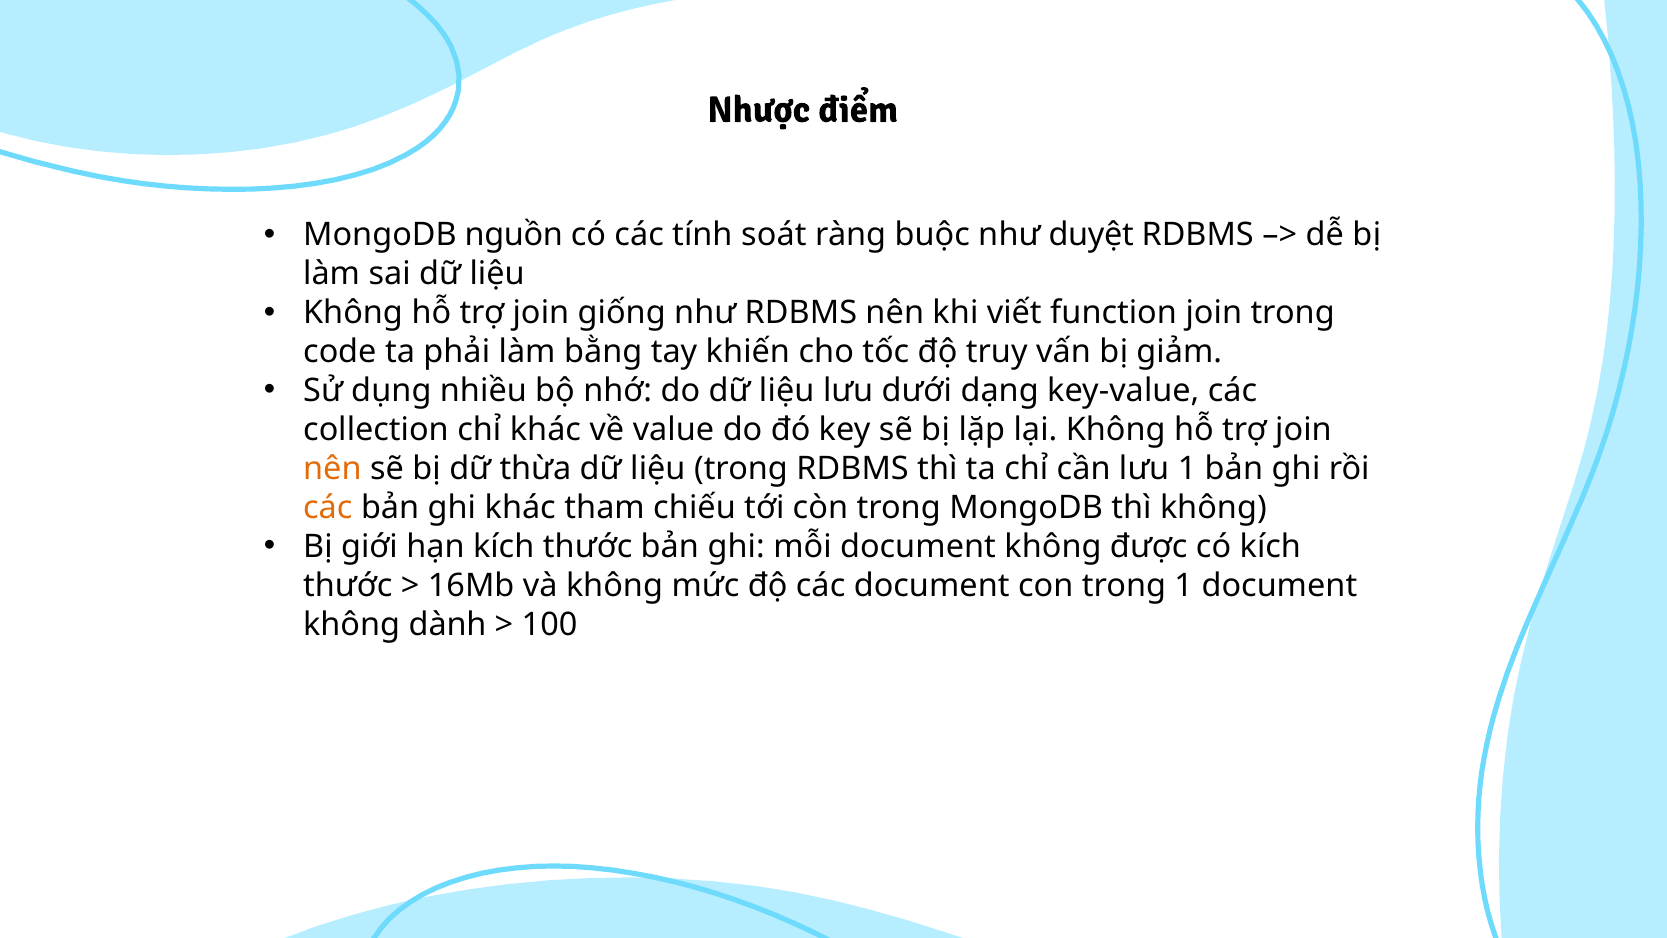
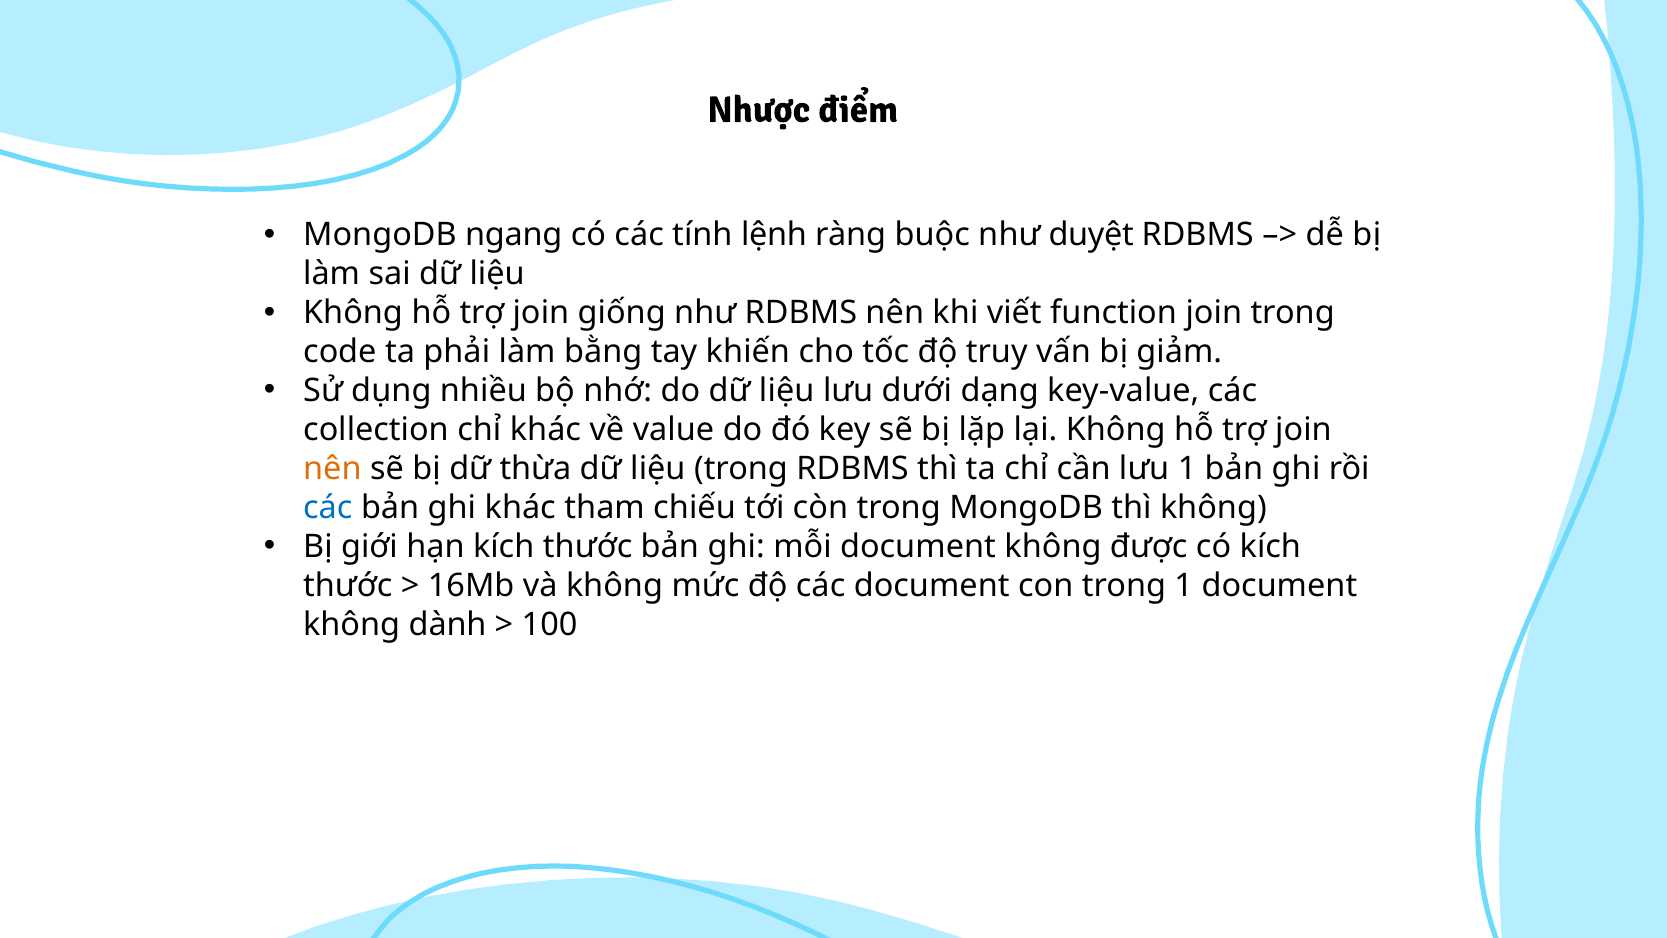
nguồn: nguồn -> ngang (514, 235)
soát: soát -> lệnh (774, 235)
các colour: orange -> blue (328, 508)
